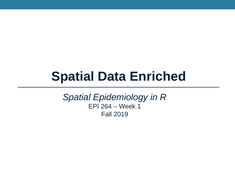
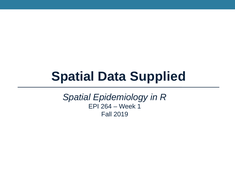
Enriched: Enriched -> Supplied (158, 76)
